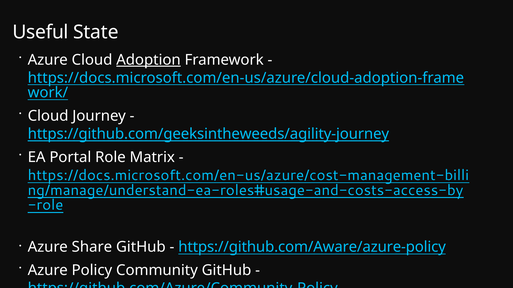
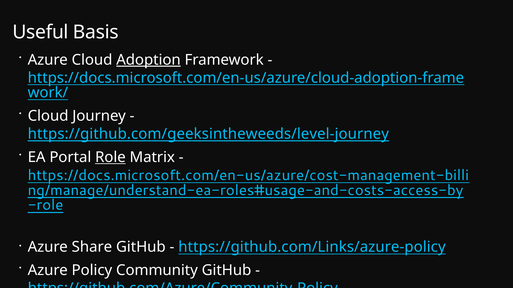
State: State -> Basis (96, 32)
https://github.com/geeksintheweeds/agility-journey: https://github.com/geeksintheweeds/agility-journey -> https://github.com/geeksintheweeds/level-journey (208, 134)
Role underline: none -> present (110, 158)
https://github.com/Aware/azure-policy: https://github.com/Aware/azure-policy -> https://github.com/Links/azure-policy (312, 248)
